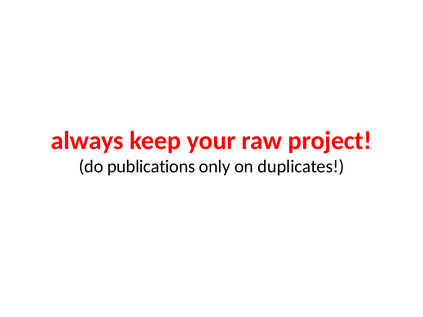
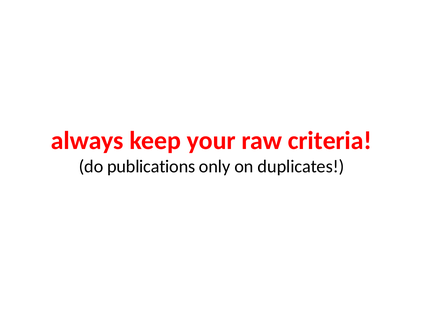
project: project -> criteria (330, 141)
